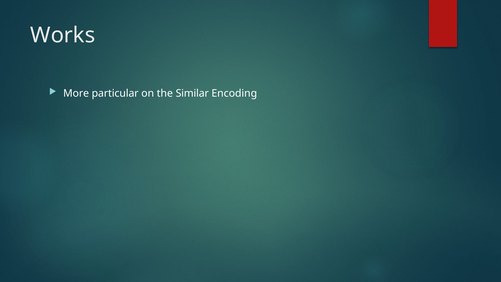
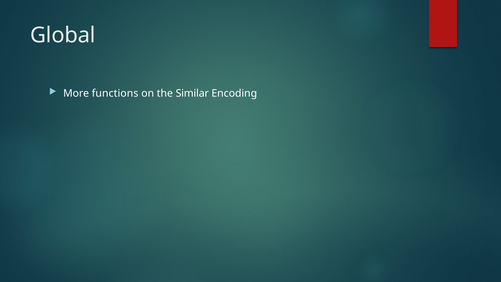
Works: Works -> Global (63, 35)
particular: particular -> functions (115, 93)
